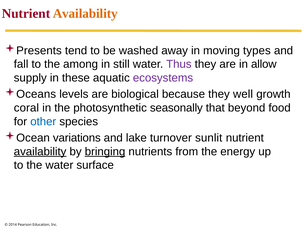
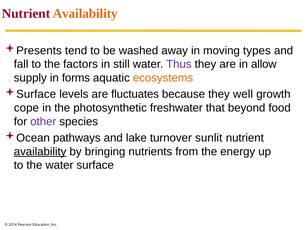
among: among -> factors (81, 64)
these: these -> forms (76, 78)
ecosystems colour: purple -> orange (163, 78)
Oceans: Oceans -> Surface (36, 94)
biological: biological -> fluctuates (135, 94)
coral: coral -> cope (26, 108)
seasonally: seasonally -> freshwater (176, 108)
other colour: blue -> purple (43, 122)
variations: variations -> pathways (77, 138)
bringing underline: present -> none (105, 152)
